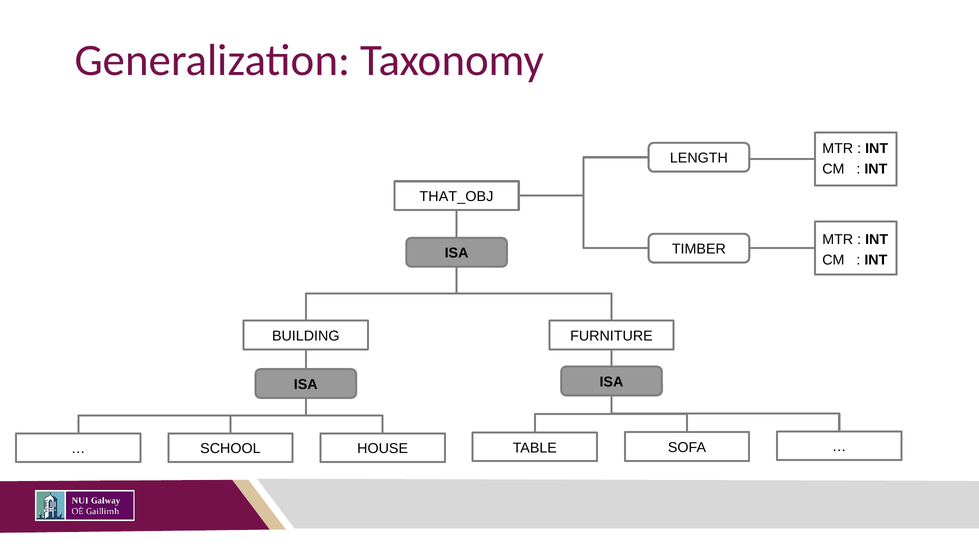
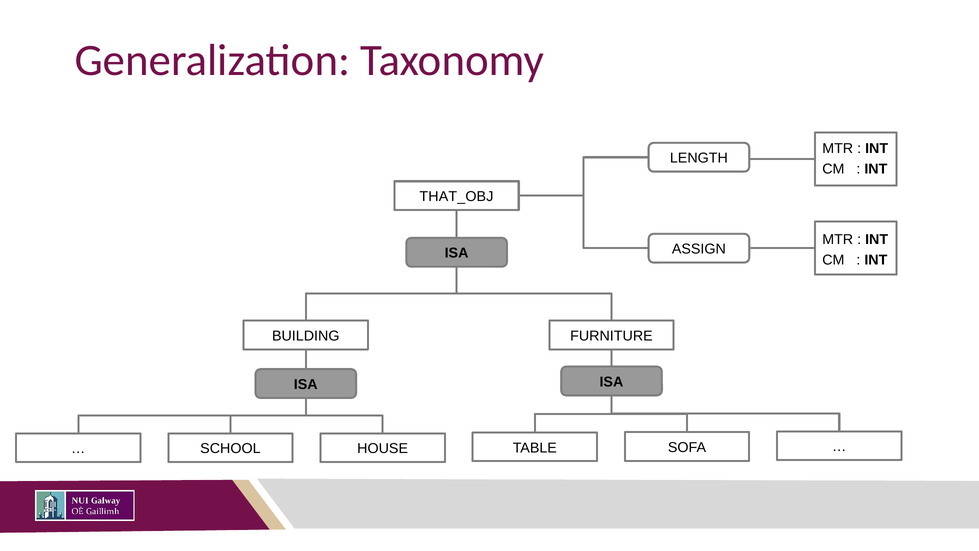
TIMBER: TIMBER -> ASSIGN (699, 249)
